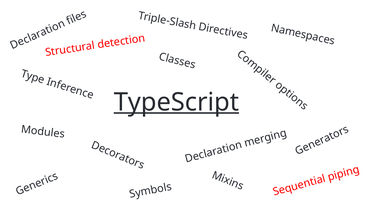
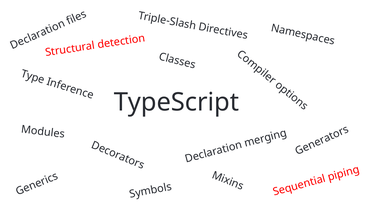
TypeScript underline: present -> none (176, 102)
